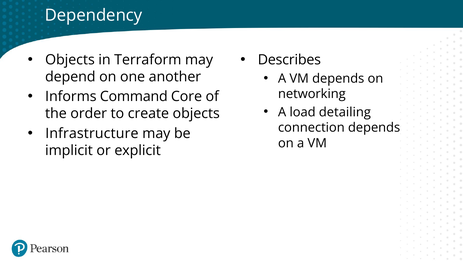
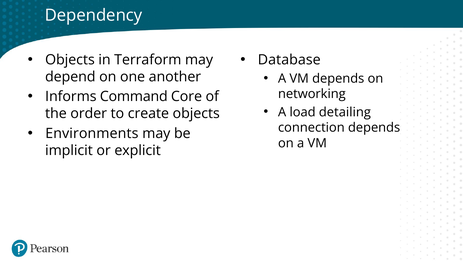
Describes: Describes -> Database (289, 60)
Infrastructure: Infrastructure -> Environments (92, 133)
